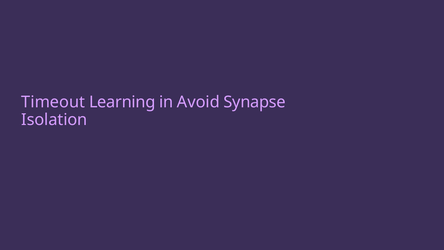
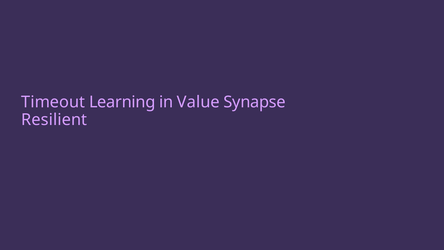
Avoid: Avoid -> Value (198, 102)
Isolation: Isolation -> Resilient (54, 120)
